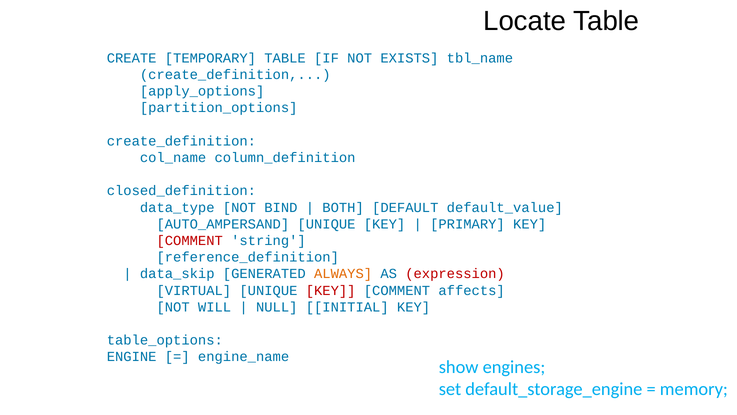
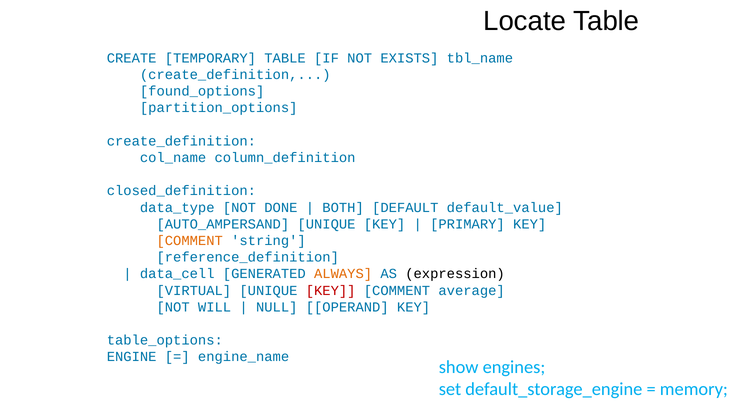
apply_options: apply_options -> found_options (202, 91)
BIND: BIND -> DONE (281, 207)
COMMENT colour: red -> orange (190, 240)
data_skip: data_skip -> data_cell (177, 274)
expression colour: red -> black (455, 274)
affects: affects -> average (472, 290)
INITIAL: INITIAL -> OPERAND (347, 307)
